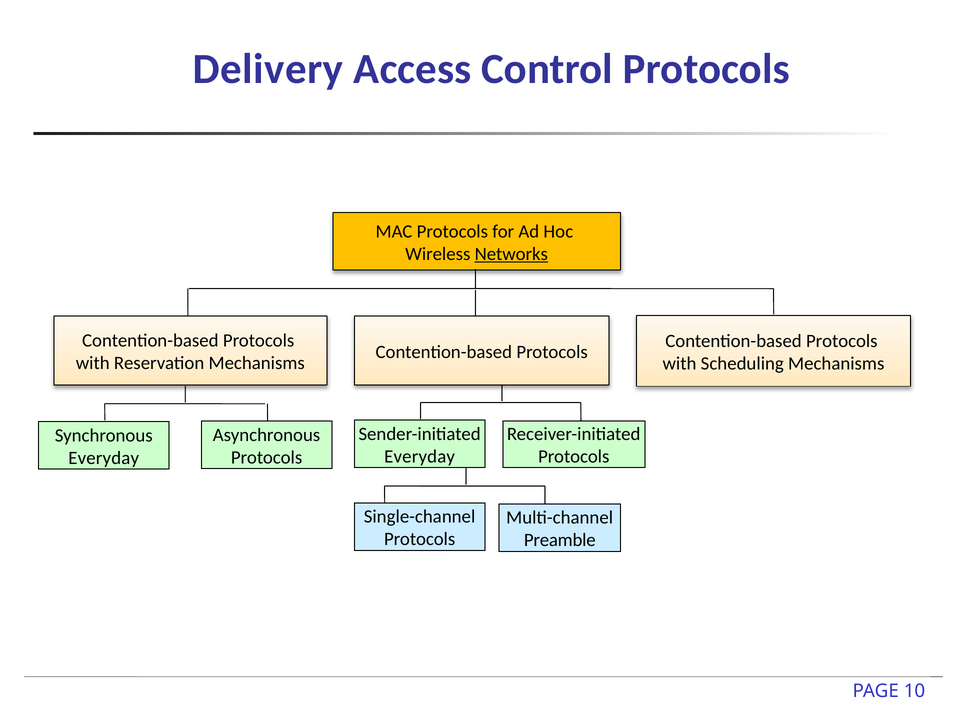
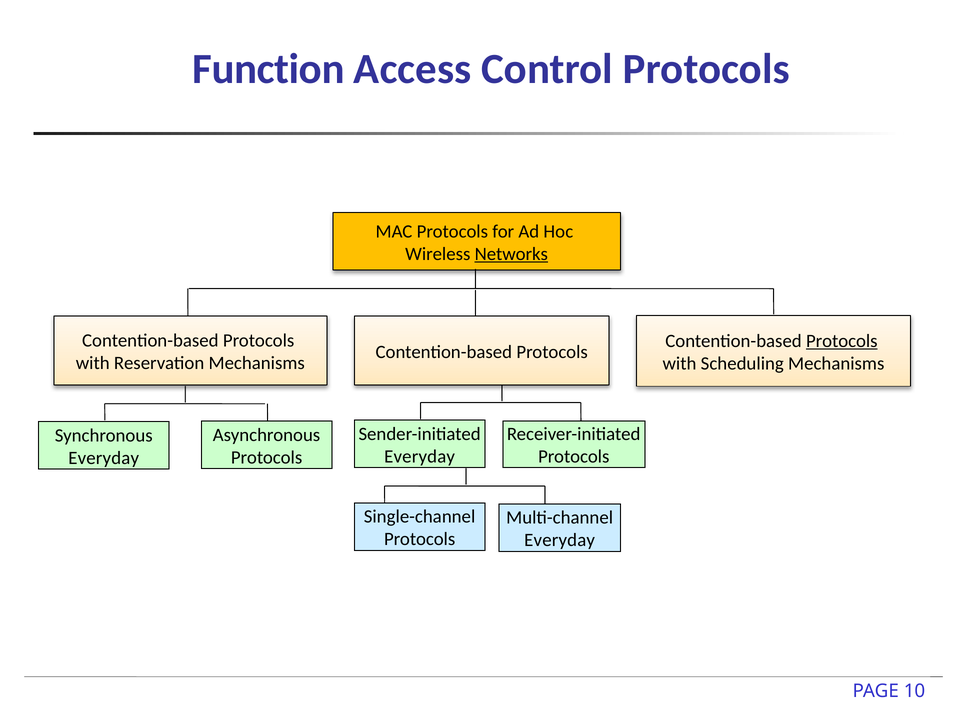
Delivery: Delivery -> Function (268, 69)
Protocols underline: none -> present (842, 341)
Preamble: Preamble -> Everyday (560, 540)
